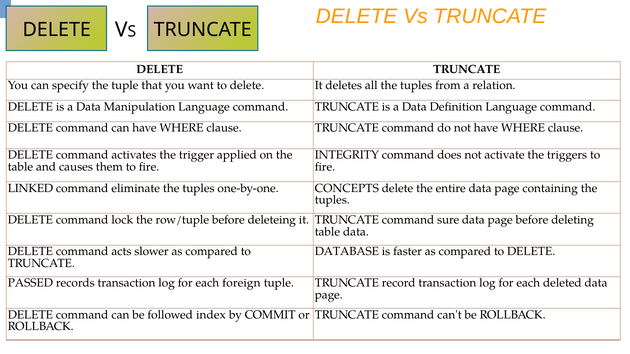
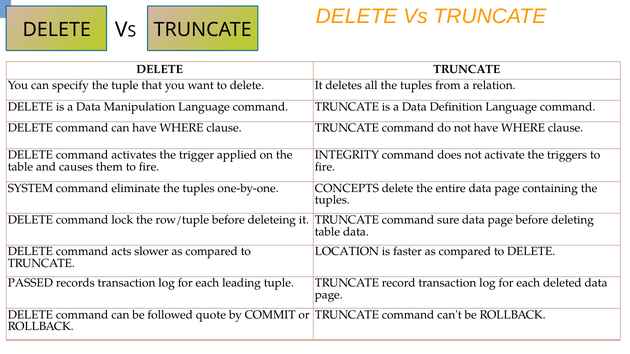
LINKED: LINKED -> SYSTEM (30, 188)
DATABASE: DATABASE -> LOCATION (347, 252)
foreign: foreign -> leading (242, 283)
index: index -> quote (211, 315)
